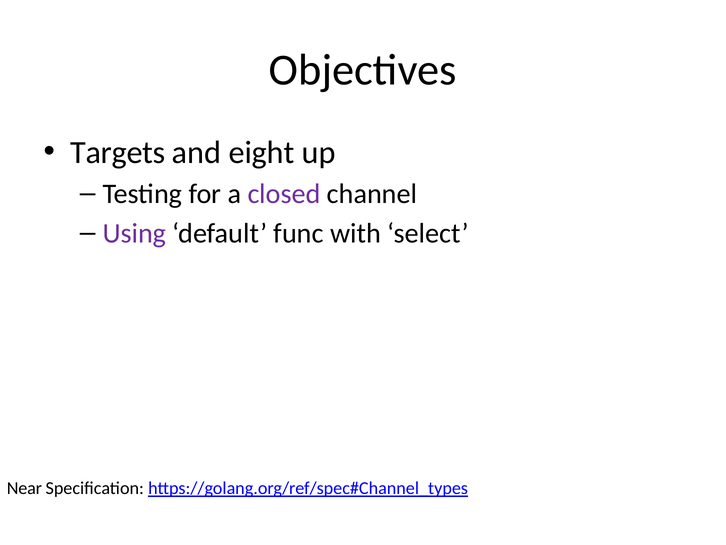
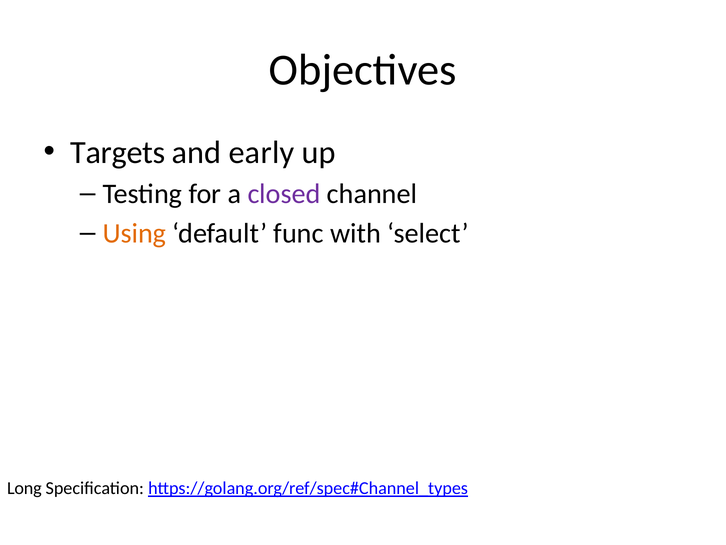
eight: eight -> early (261, 152)
Using colour: purple -> orange (134, 233)
Near: Near -> Long (24, 488)
